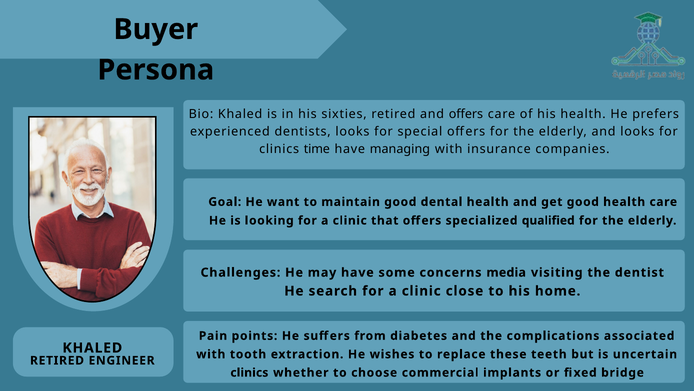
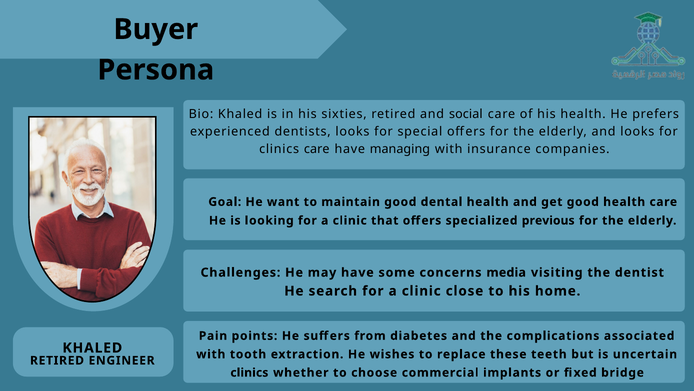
and offers: offers -> social (466, 114)
clinics time: time -> care (317, 149)
qualified: qualified -> previous (548, 220)
